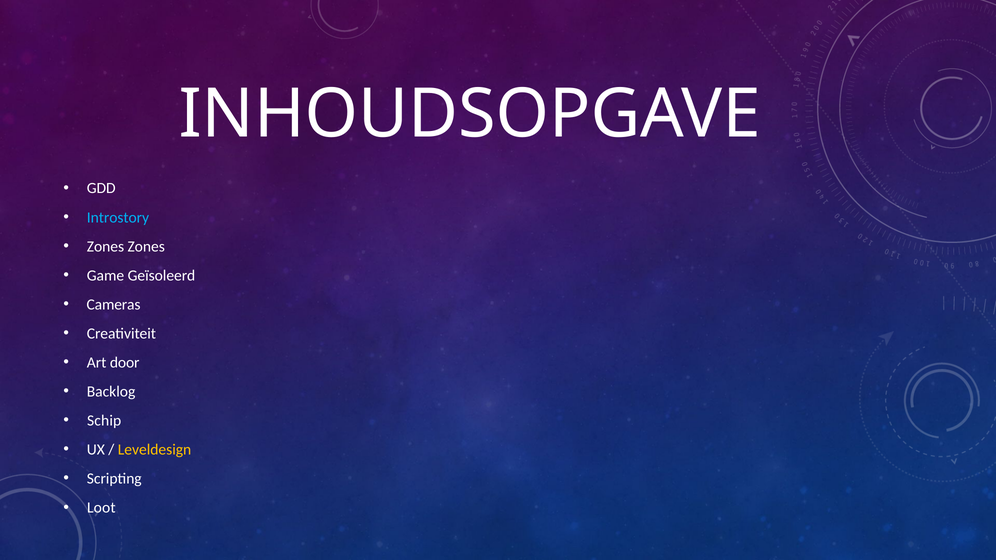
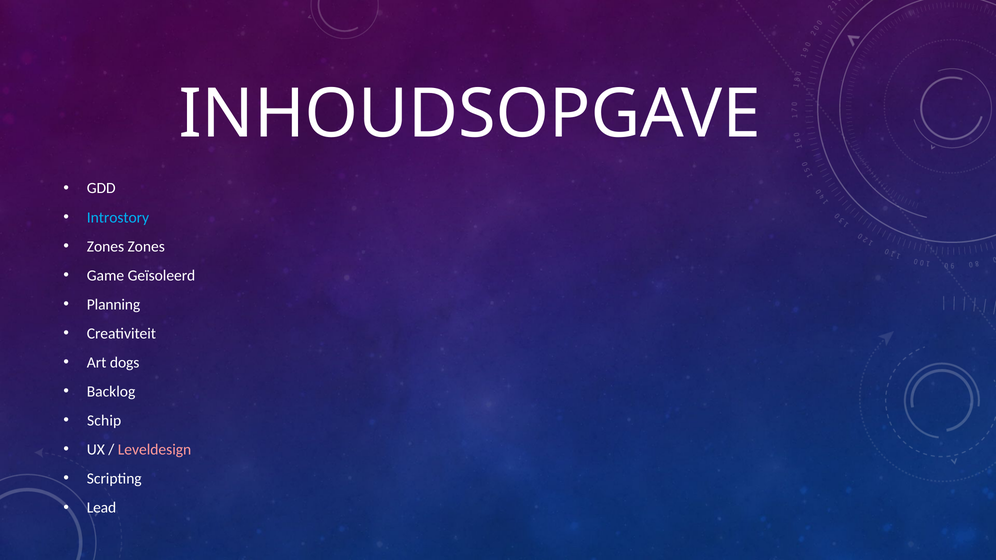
Cameras: Cameras -> Planning (114, 305)
door: door -> dogs (125, 363)
Leveldesign colour: yellow -> pink (155, 450)
Loot: Loot -> Lead (101, 508)
